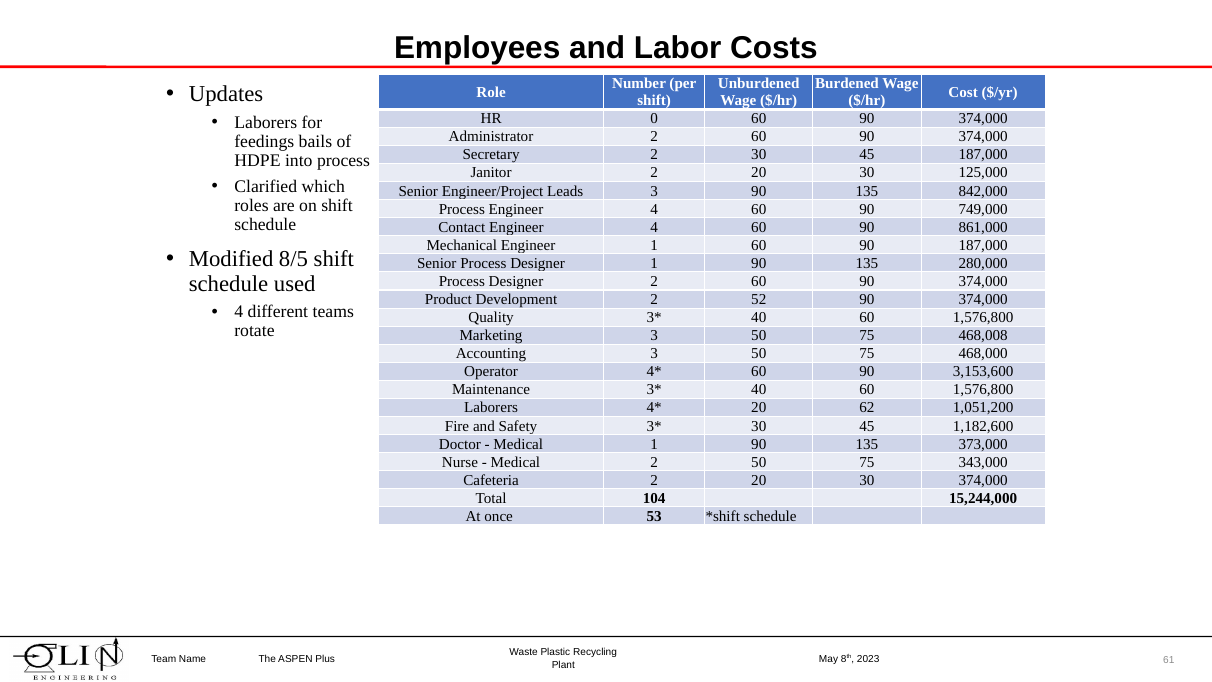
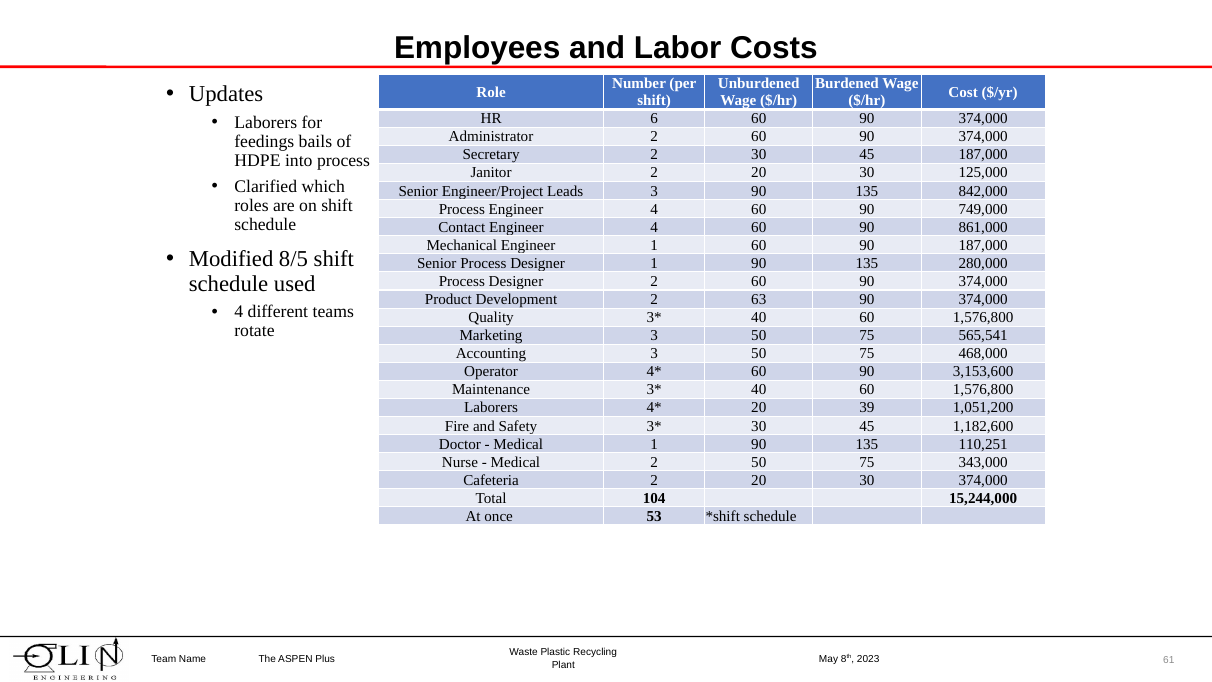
0: 0 -> 6 (654, 119)
52: 52 -> 63 (759, 299)
468,008: 468,008 -> 565,541 (983, 336)
62: 62 -> 39 (867, 408)
373,000: 373,000 -> 110,251 (983, 444)
